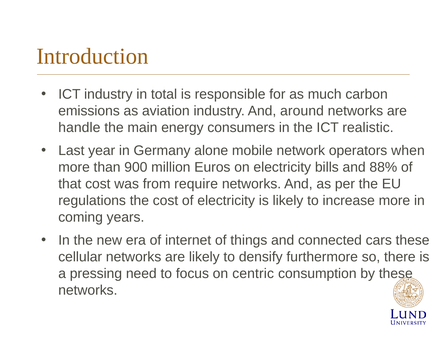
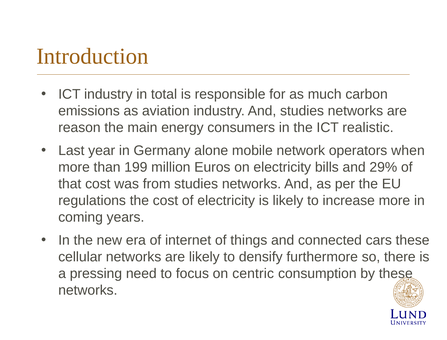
And around: around -> studies (302, 111)
handle: handle -> reason (79, 128)
900: 900 -> 199 (136, 167)
88%: 88% -> 29% (383, 167)
from require: require -> studies (196, 184)
